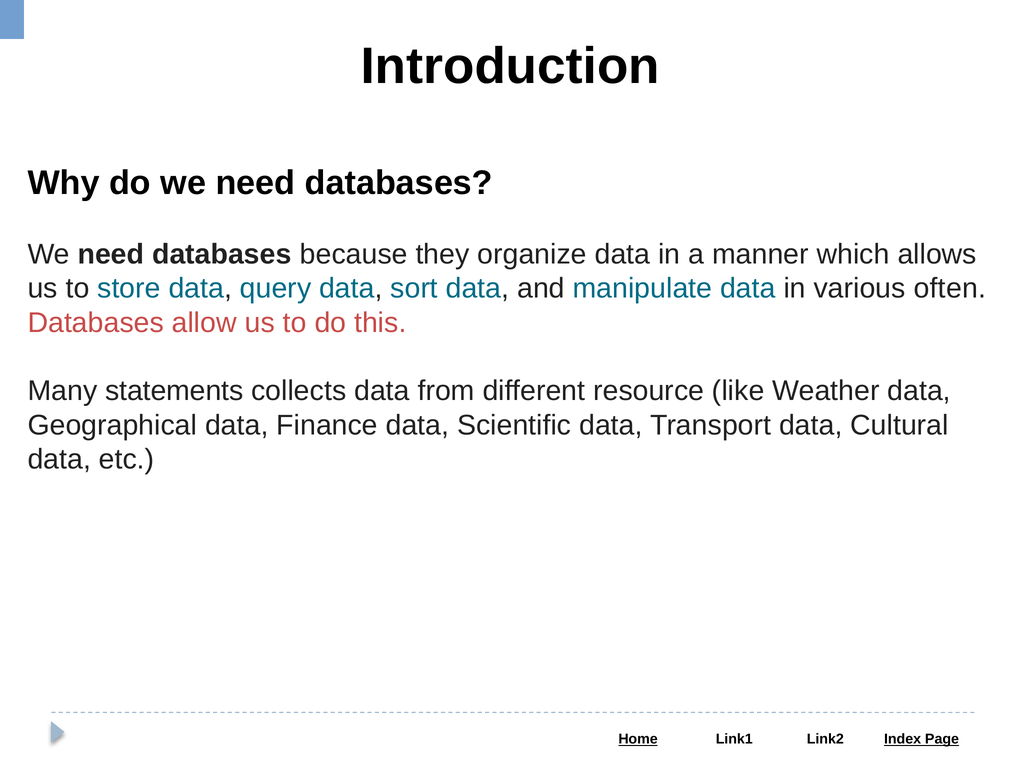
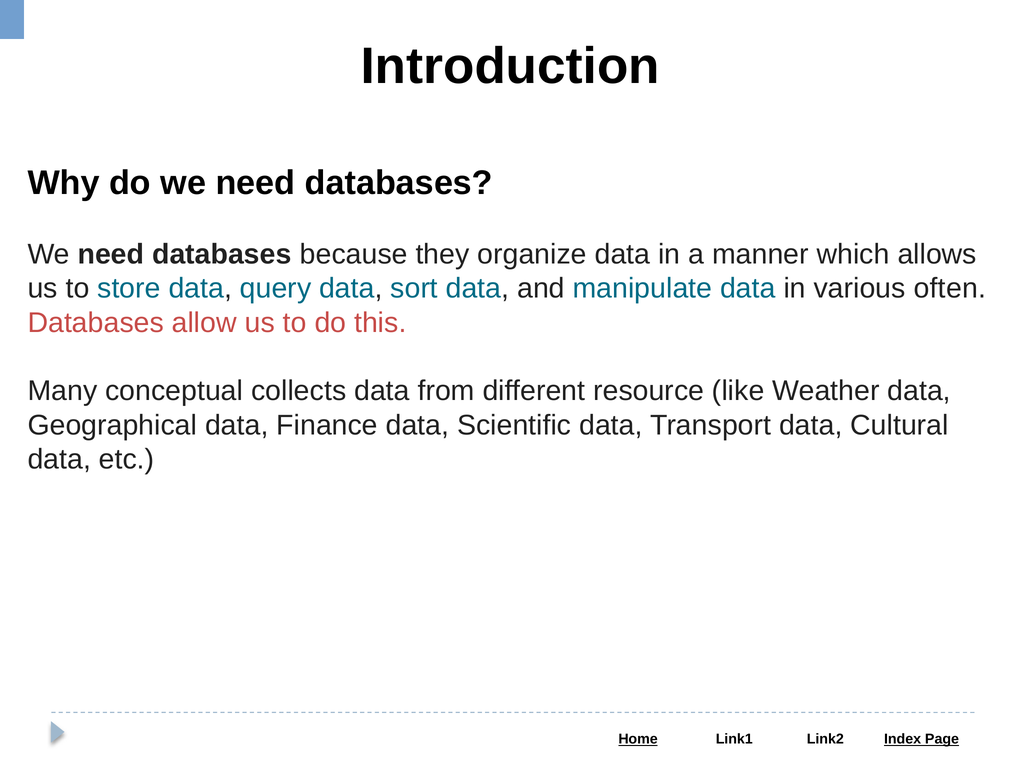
statements: statements -> conceptual (174, 391)
